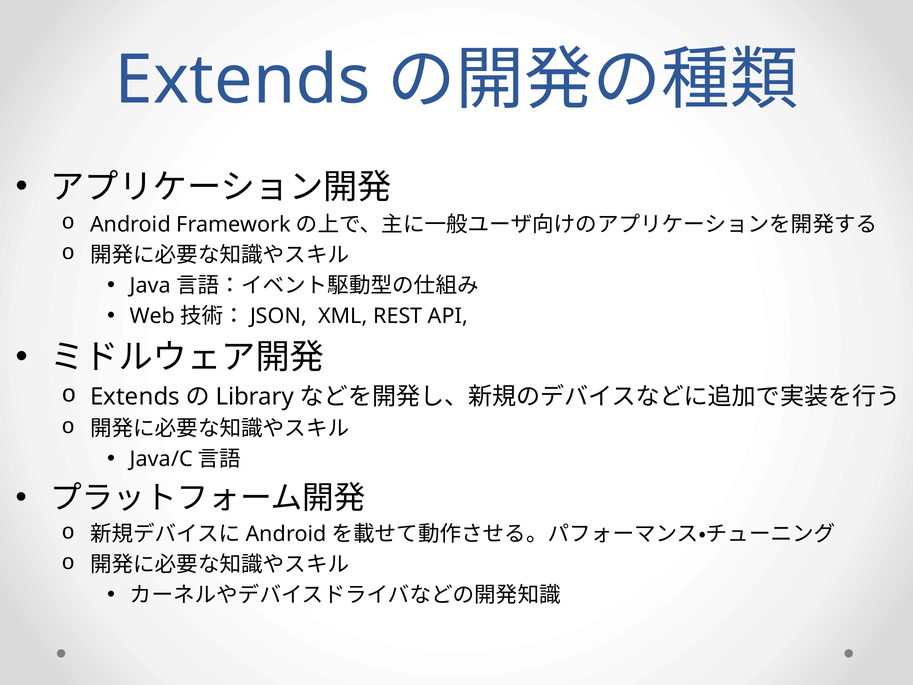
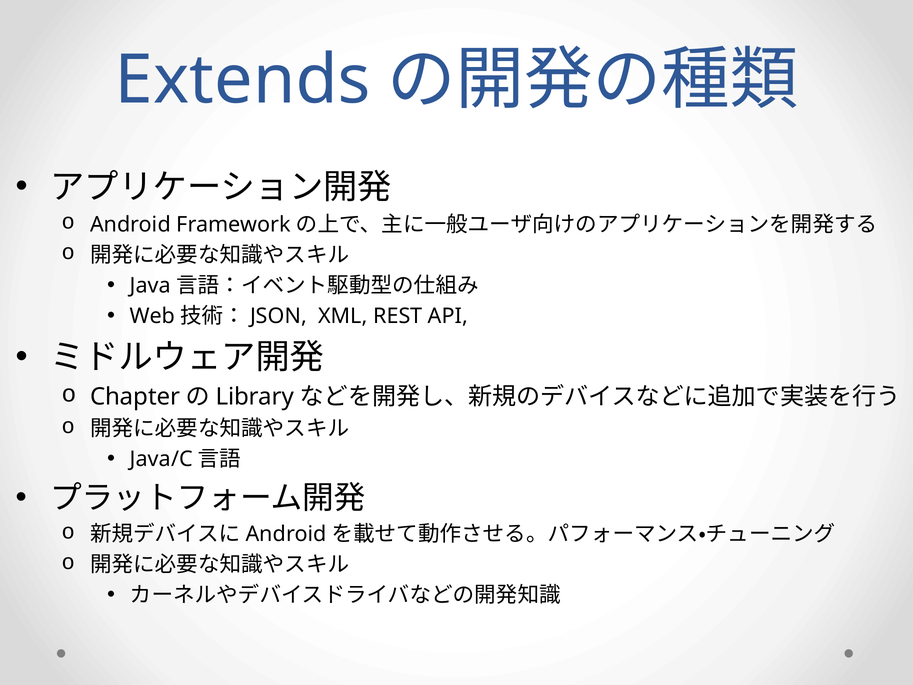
Extends: Extends -> Chapter (135, 397)
